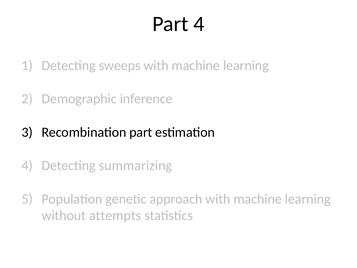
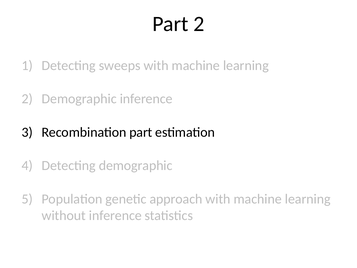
Part 4: 4 -> 2 (199, 24)
Detecting summarizing: summarizing -> demographic (136, 165)
without attempts: attempts -> inference (115, 215)
